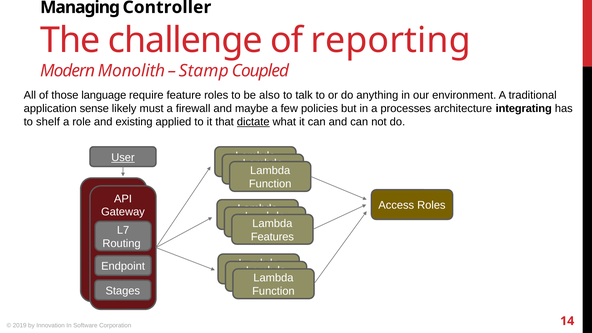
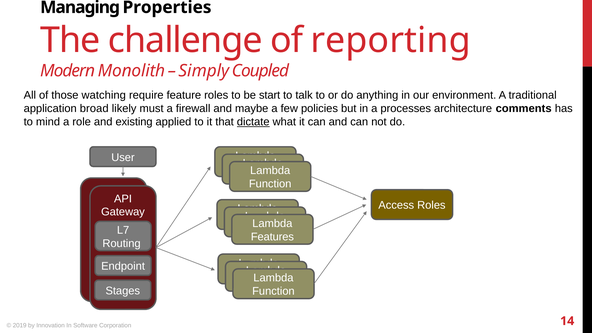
Controller: Controller -> Properties (167, 7)
Stamp: Stamp -> Simply (204, 71)
language: language -> watching (104, 95)
also: also -> start (270, 95)
sense: sense -> broad (94, 109)
integrating: integrating -> comments (524, 109)
shelf: shelf -> mind (48, 122)
User underline: present -> none (123, 157)
